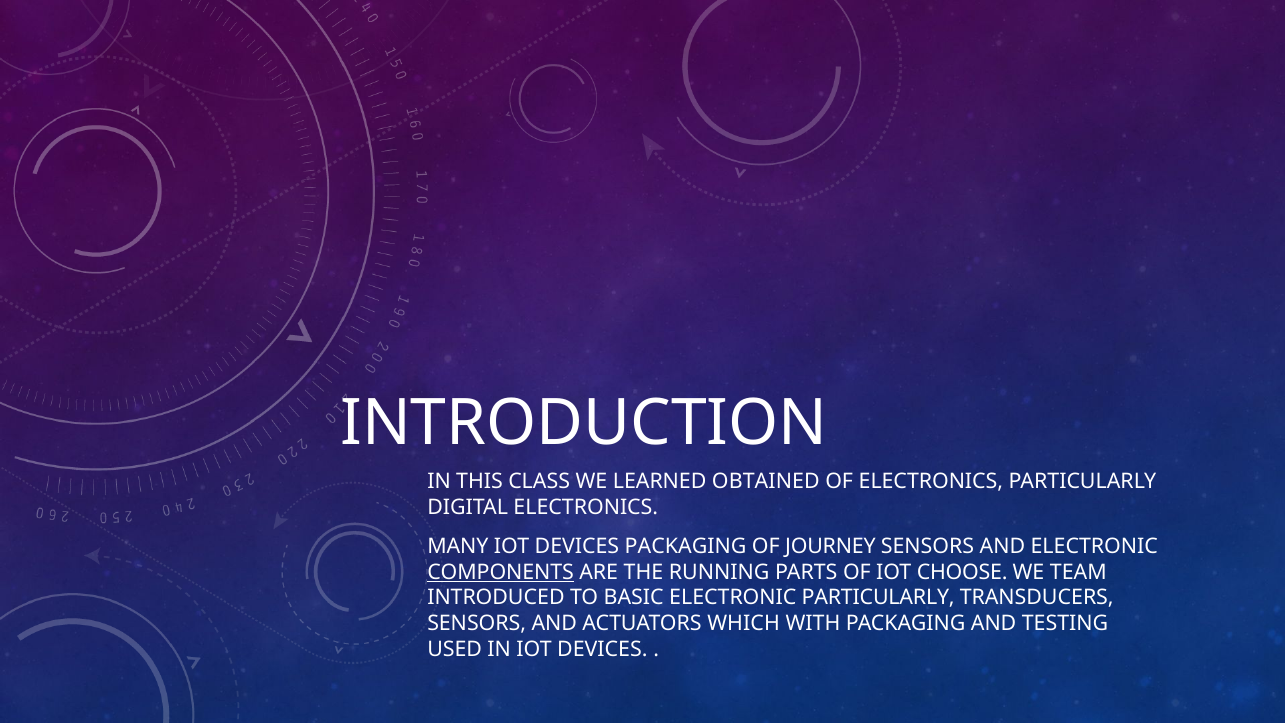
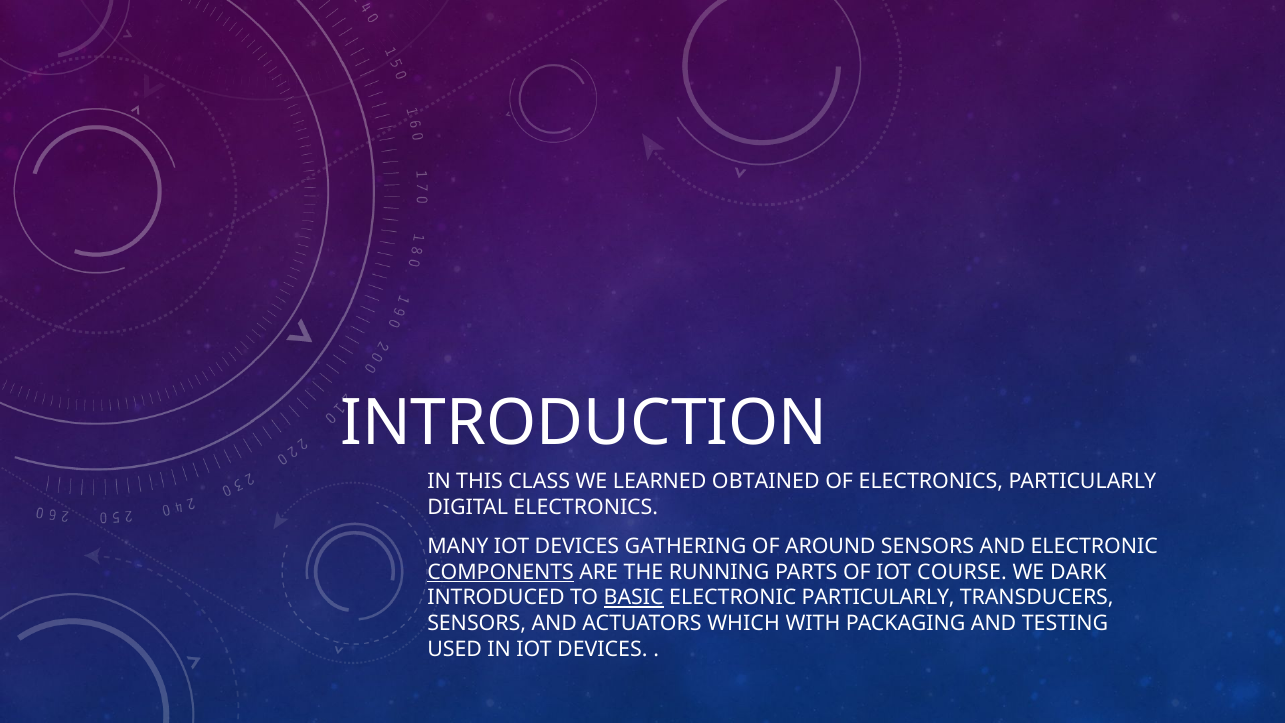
DEVICES PACKAGING: PACKAGING -> GATHERING (686, 546)
JOURNEY: JOURNEY -> AROUND (830, 546)
CHOOSE: CHOOSE -> COURSE (962, 572)
TEAM: TEAM -> DARK (1078, 572)
BASIC underline: none -> present (634, 598)
